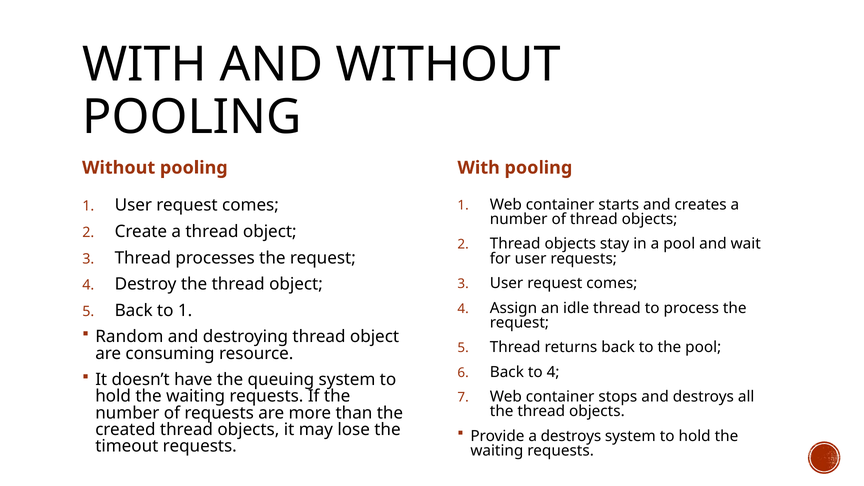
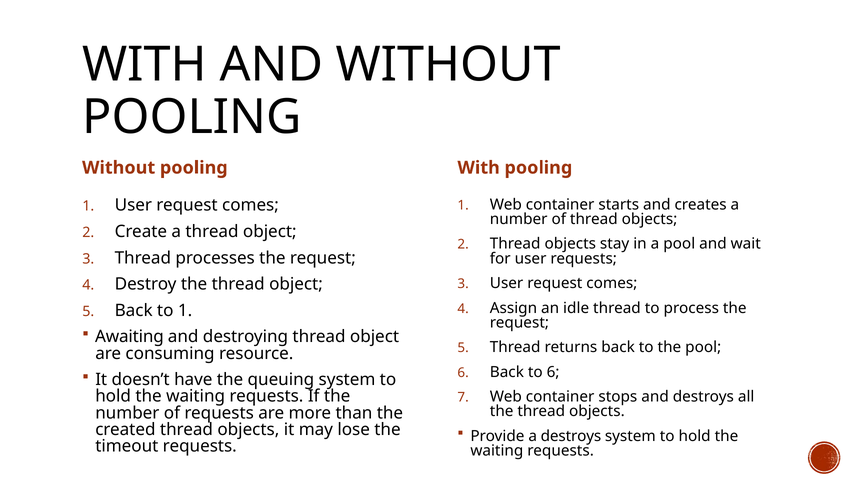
Random: Random -> Awaiting (129, 337)
to 4: 4 -> 6 (553, 372)
